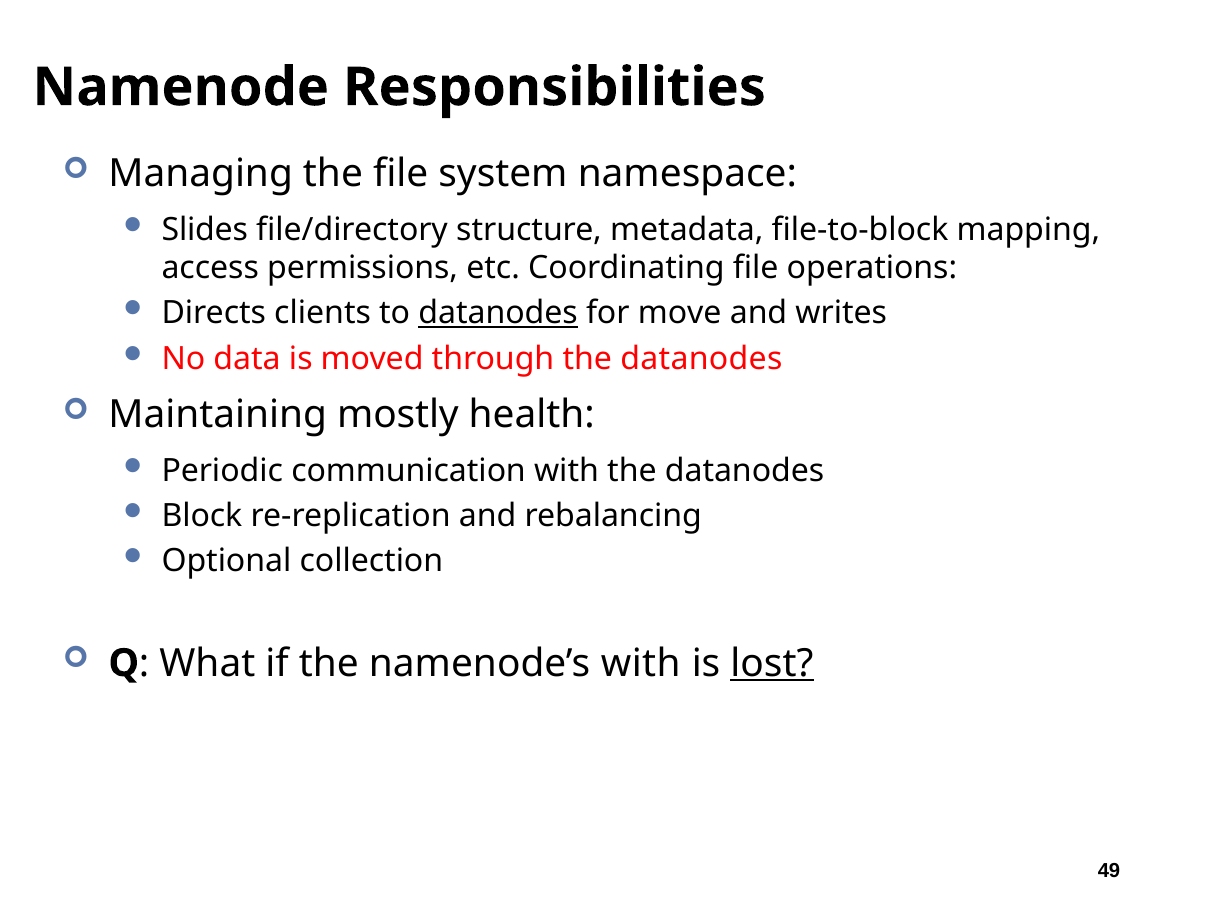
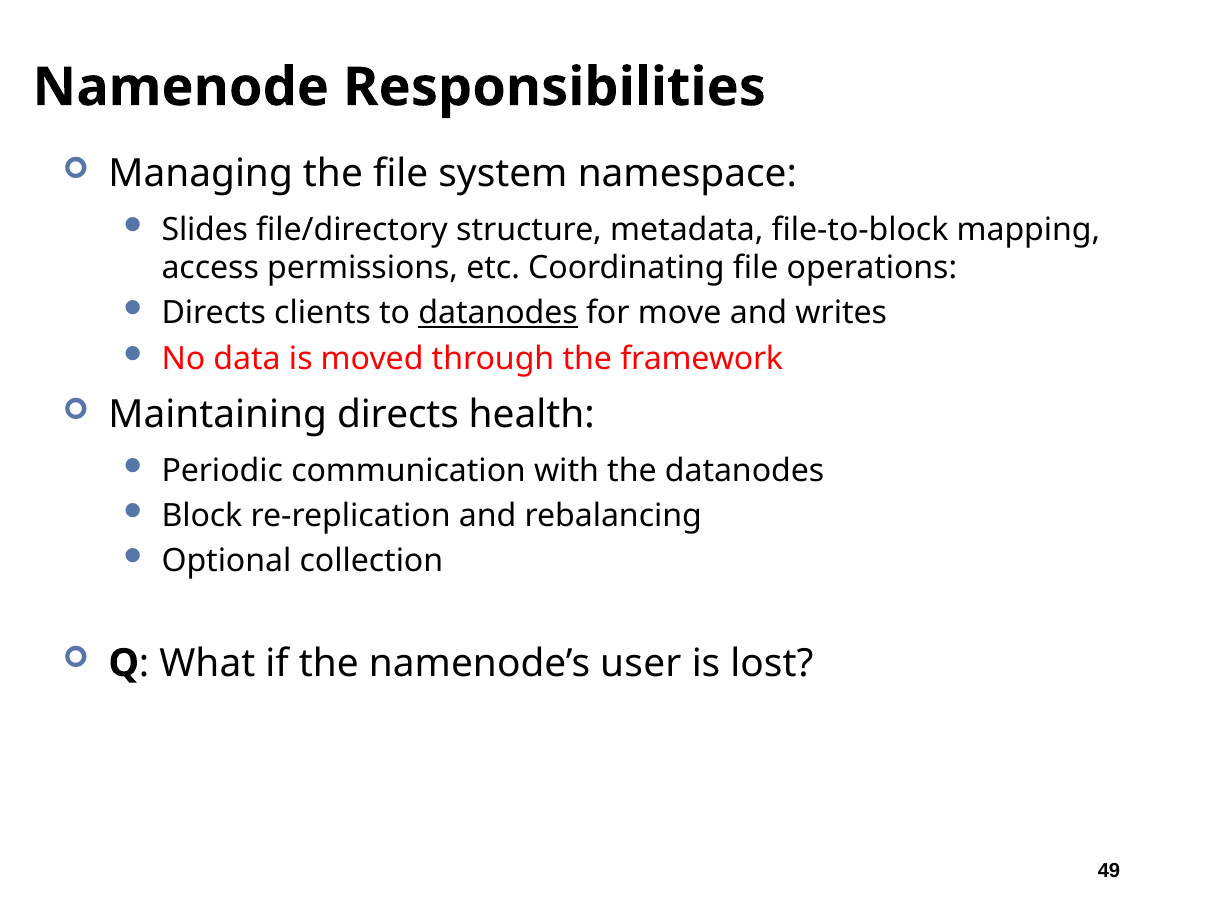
through the datanodes: datanodes -> framework (702, 359)
Maintaining mostly: mostly -> directs (398, 415)
namenode’s with: with -> user (641, 663)
lost underline: present -> none (772, 663)
